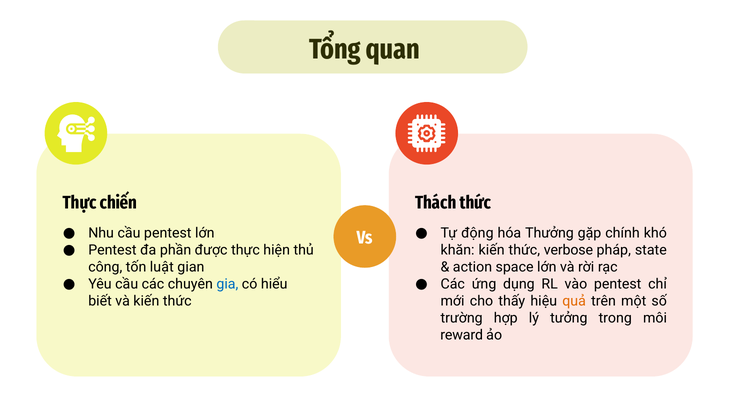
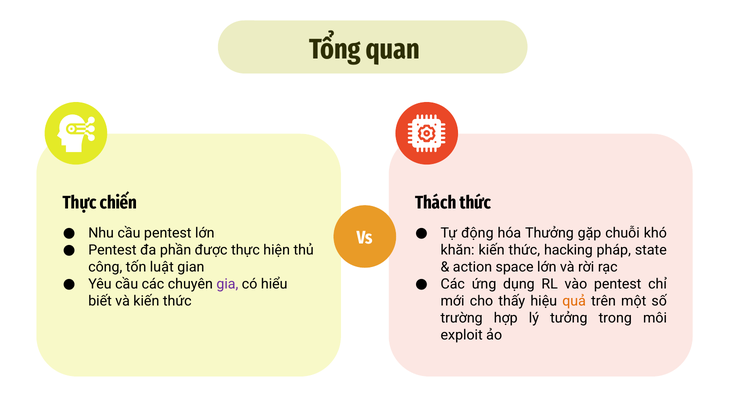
chính: chính -> chuỗi (623, 233)
verbose: verbose -> hacking (568, 250)
gia colour: blue -> purple (227, 284)
reward: reward -> exploit (462, 335)
